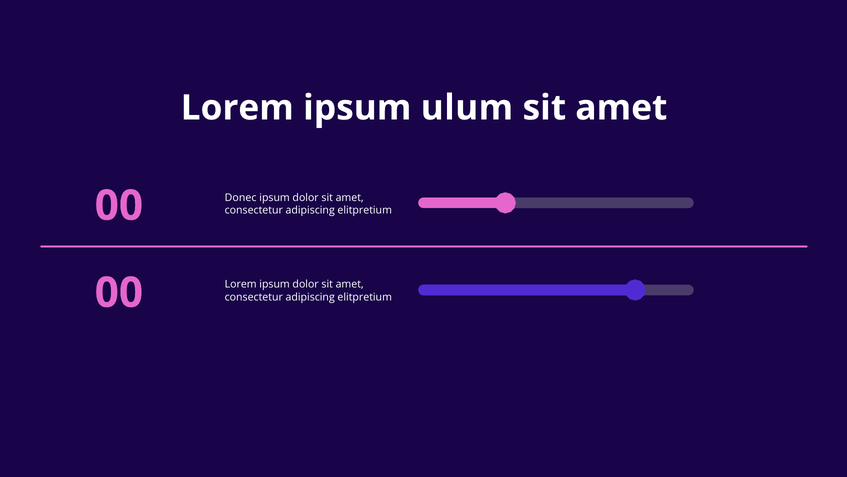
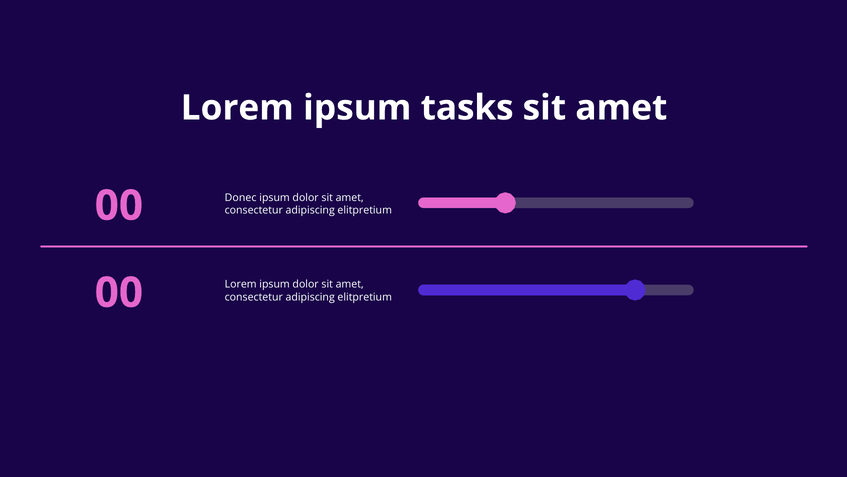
ulum: ulum -> tasks (467, 108)
